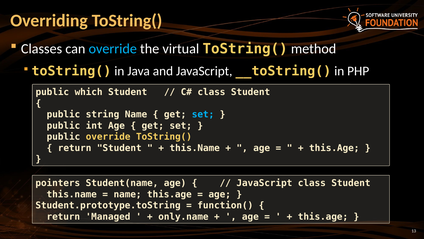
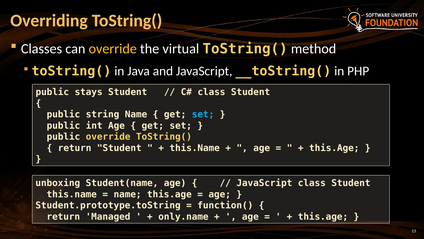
override colour: light blue -> yellow (113, 49)
which: which -> stays (89, 92)
pointers: pointers -> unboxing (58, 183)
